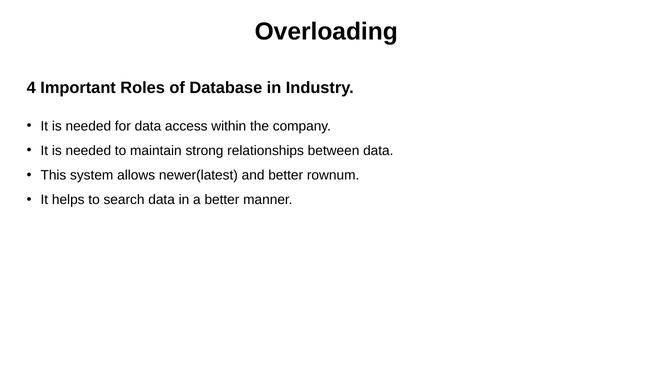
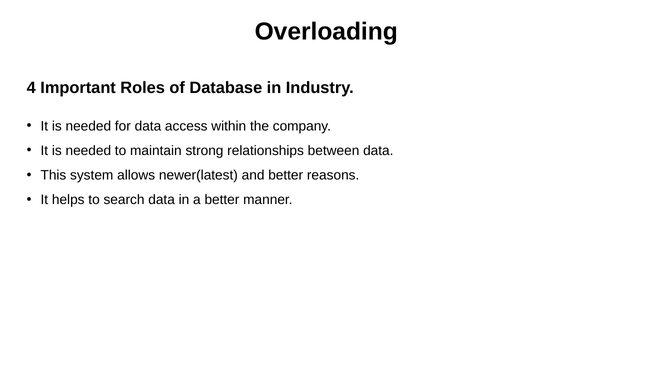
rownum: rownum -> reasons (333, 175)
